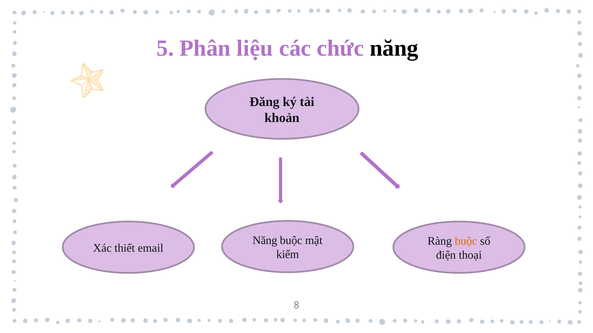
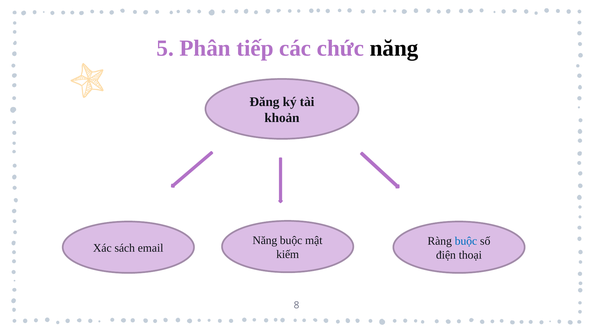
liệu: liệu -> tiếp (255, 48)
buộc colour: orange -> blue (466, 241)
thiết: thiết -> sách (125, 248)
